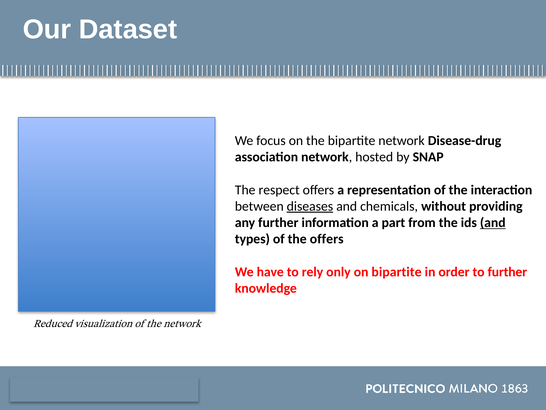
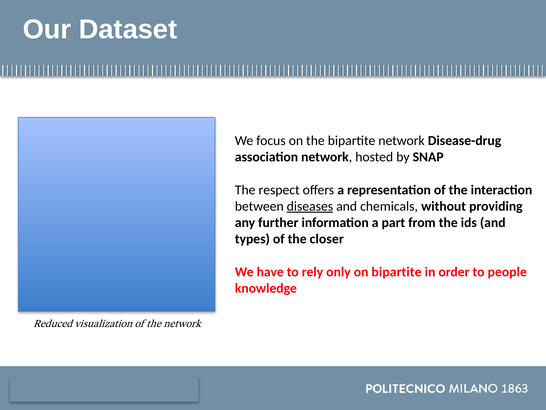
and underline: present -> none (493, 222)
the offers: offers -> closer (327, 239)
to further: further -> people (507, 272)
